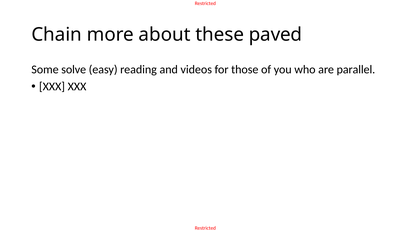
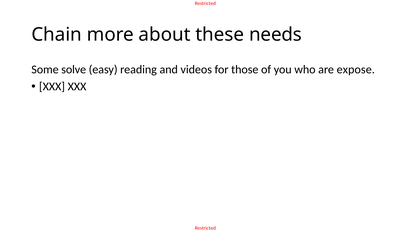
paved: paved -> needs (275, 35)
parallel: parallel -> expose (356, 69)
